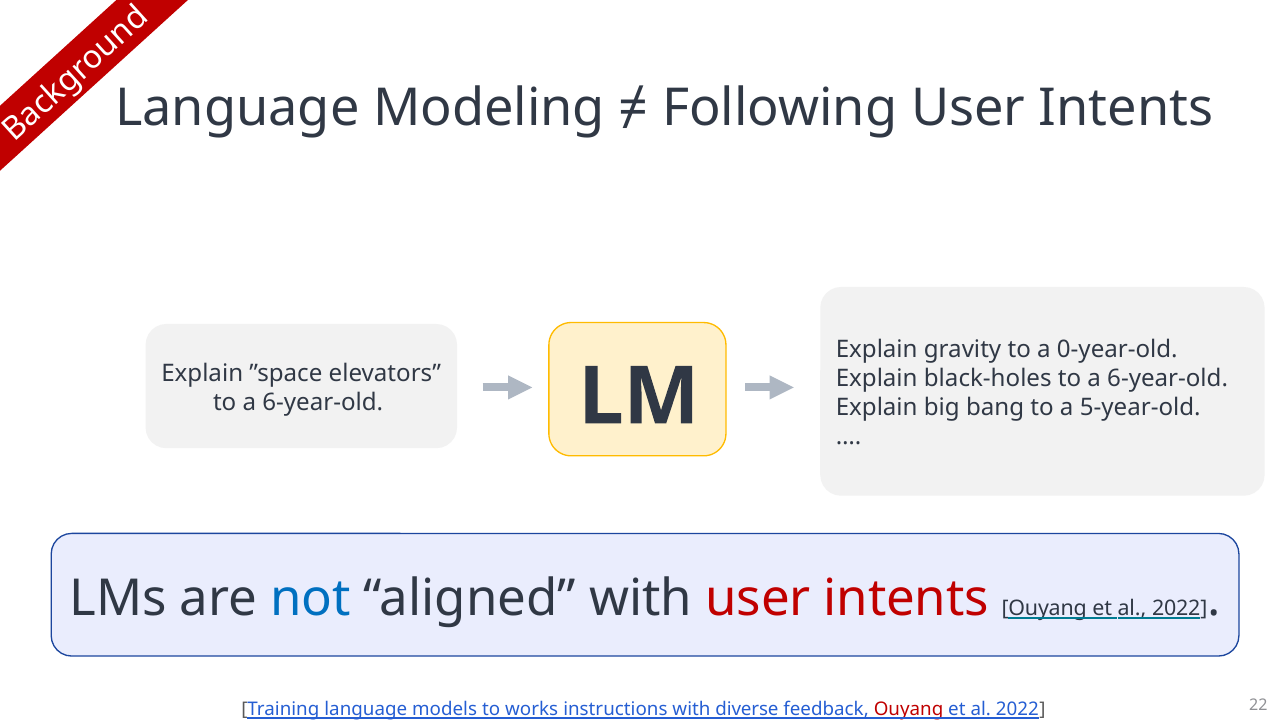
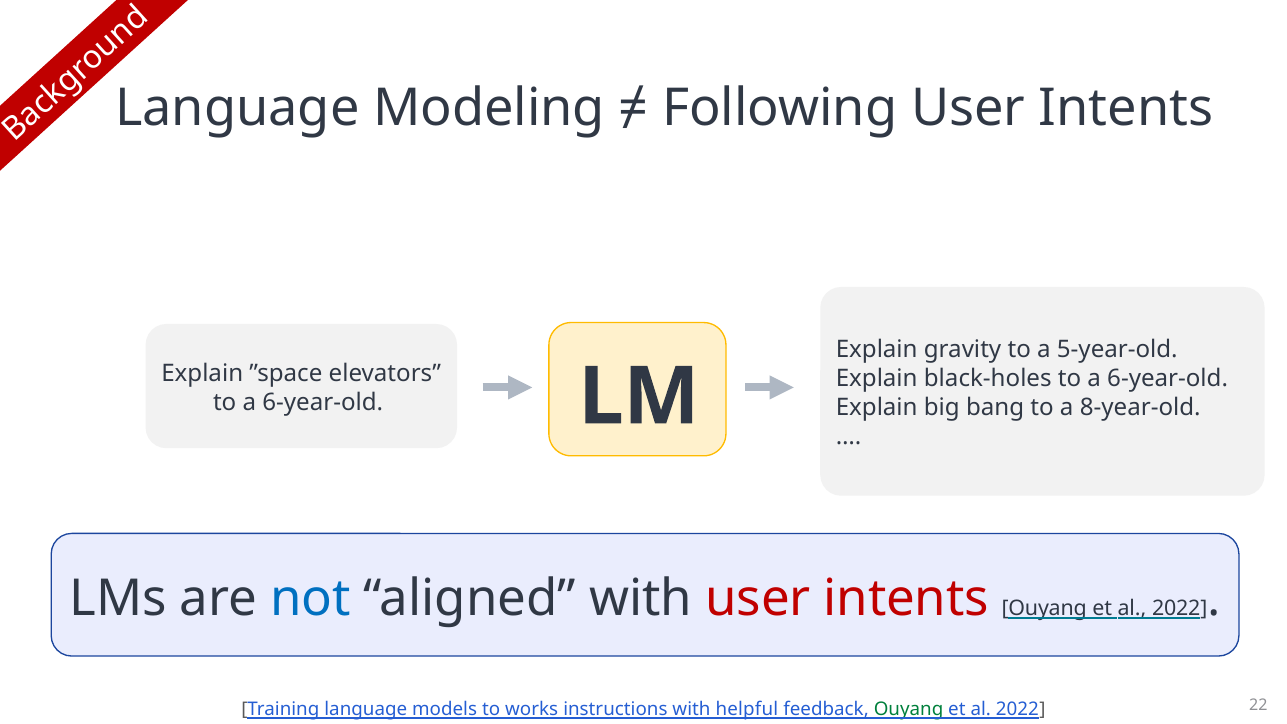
0-year-old: 0-year-old -> 5-year-old (1117, 350)
5-year-old: 5-year-old -> 8-year-old (1140, 407)
diverse: diverse -> helpful (747, 709)
Ouyang colour: red -> green (909, 709)
